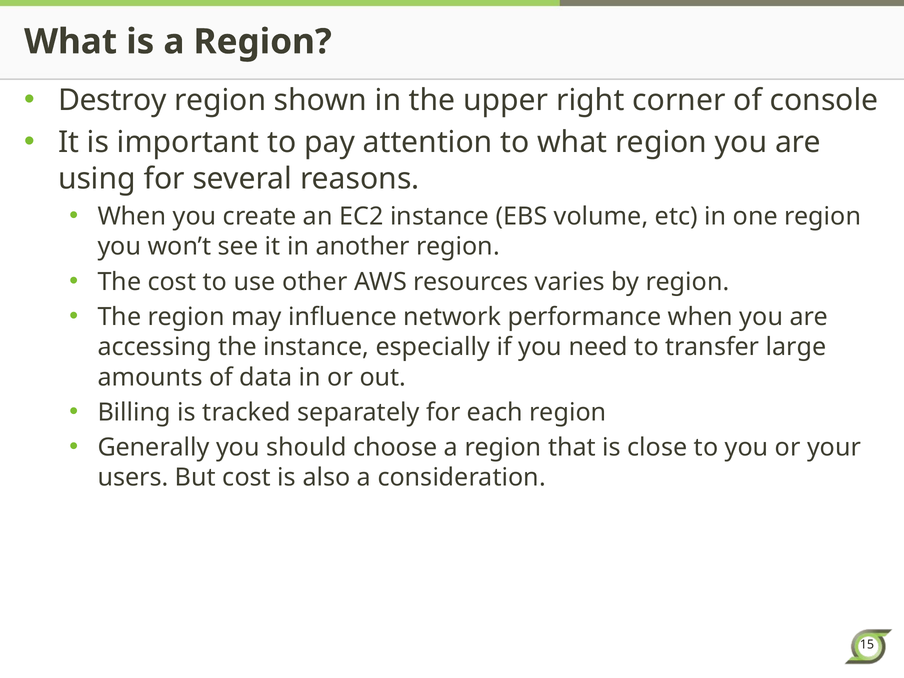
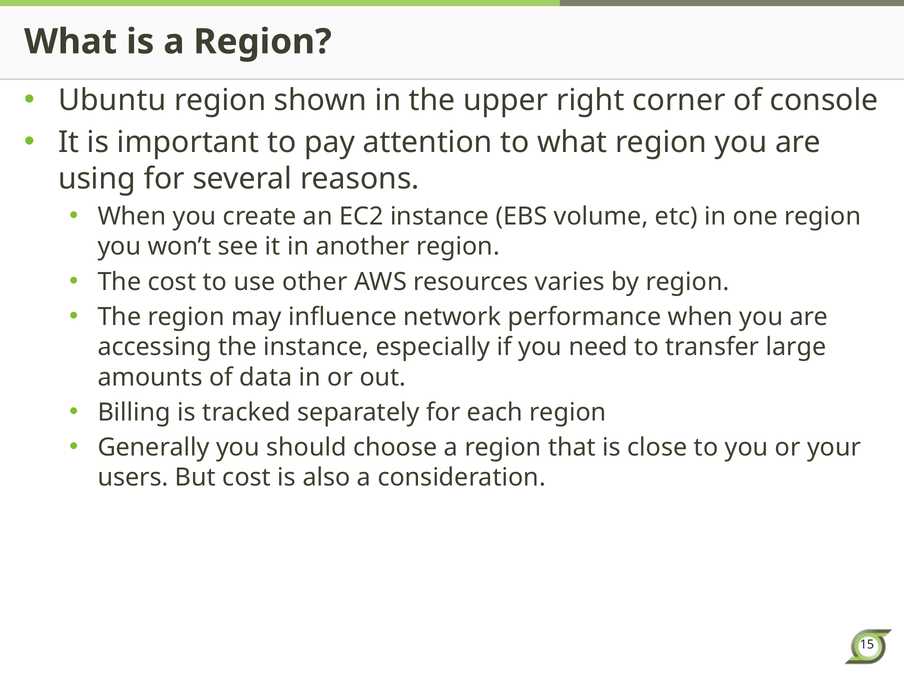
Destroy: Destroy -> Ubuntu (112, 100)
